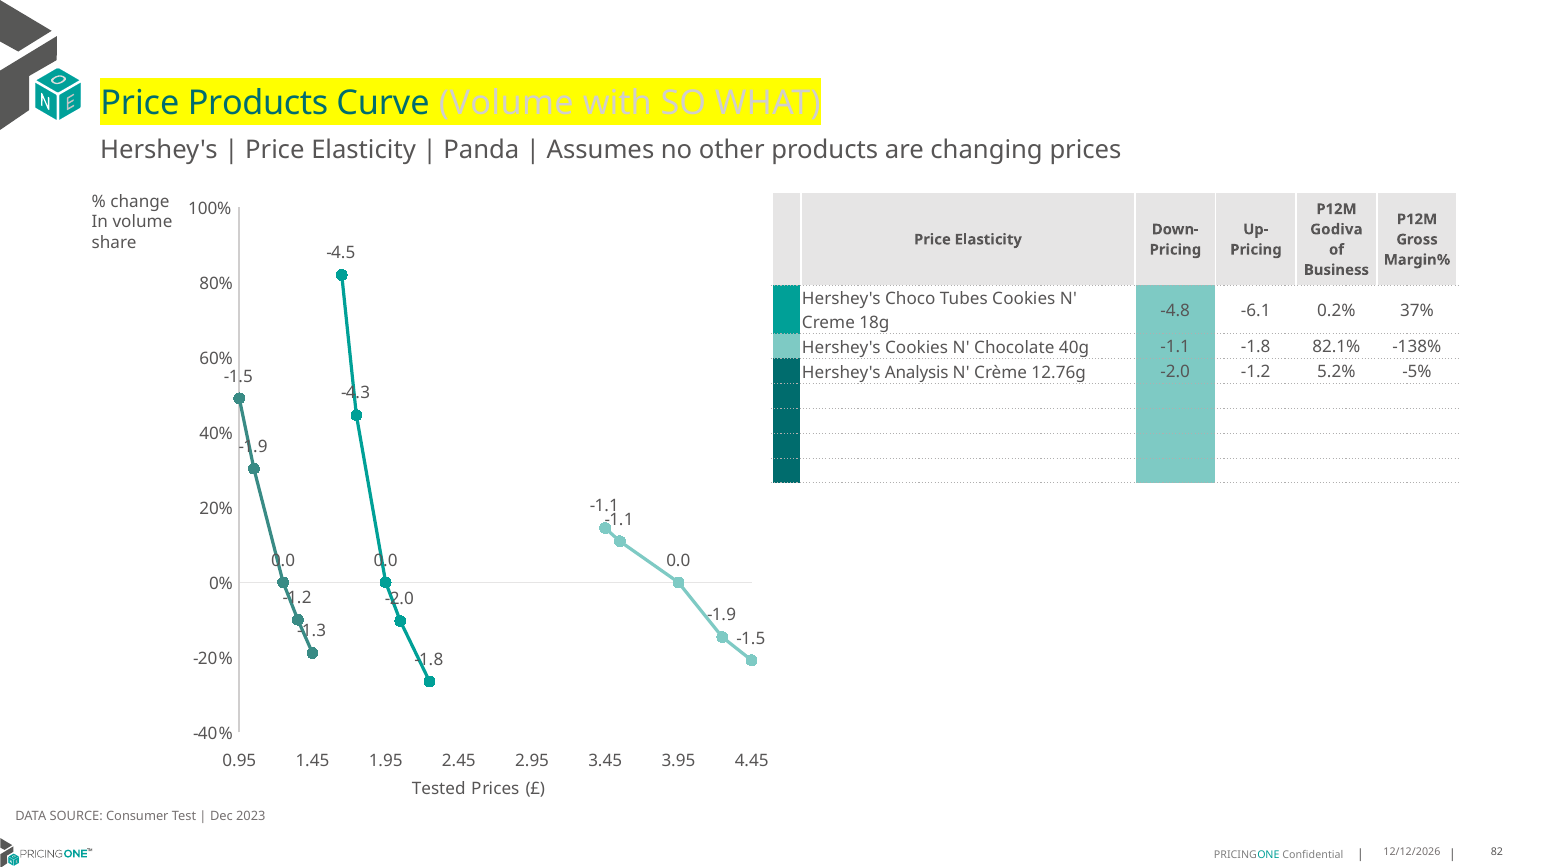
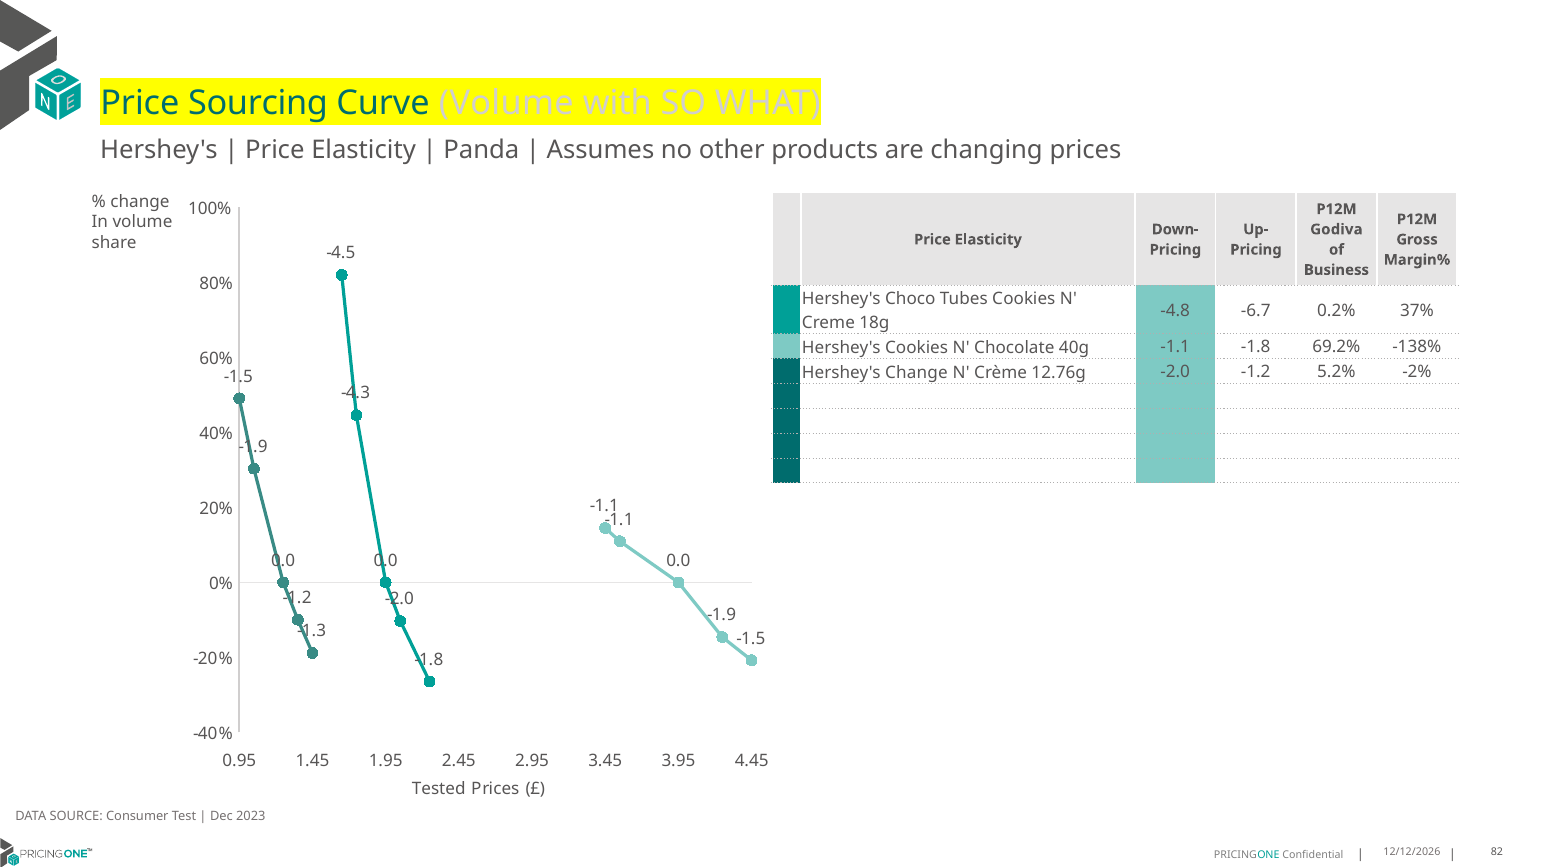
Price Products: Products -> Sourcing (258, 104)
-6.1: -6.1 -> -6.7 (1256, 311)
82.1%: 82.1% -> 69.2% (1336, 347)
Hershey's Analysis: Analysis -> Change (917, 372)
-5%: -5% -> -2% (1417, 372)
